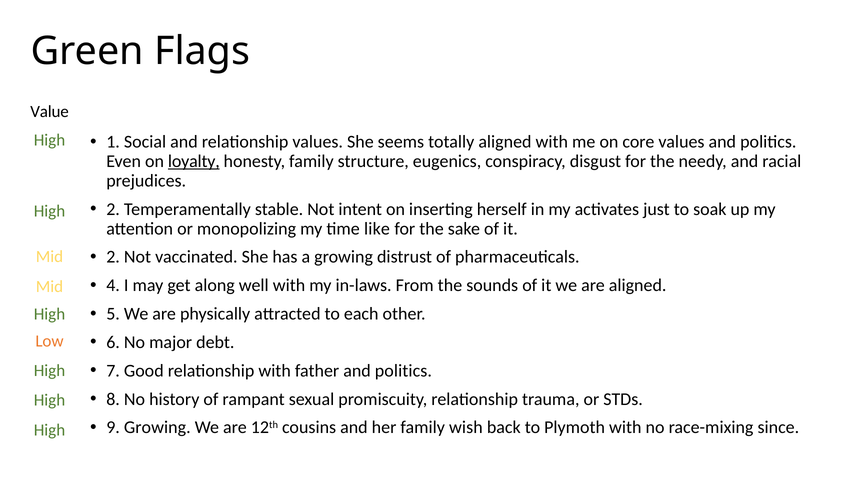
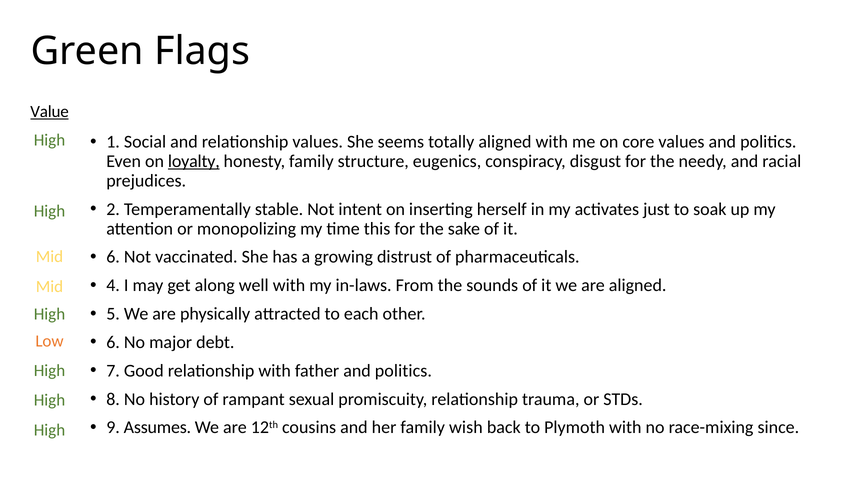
Value underline: none -> present (50, 112)
like: like -> this (377, 229)
2: 2 -> 6 (113, 257)
9 Growing: Growing -> Assumes (157, 427)
